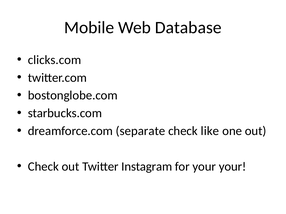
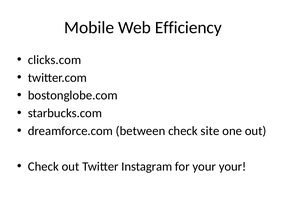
Database: Database -> Efficiency (188, 28)
separate: separate -> between (141, 131)
like: like -> site (210, 131)
